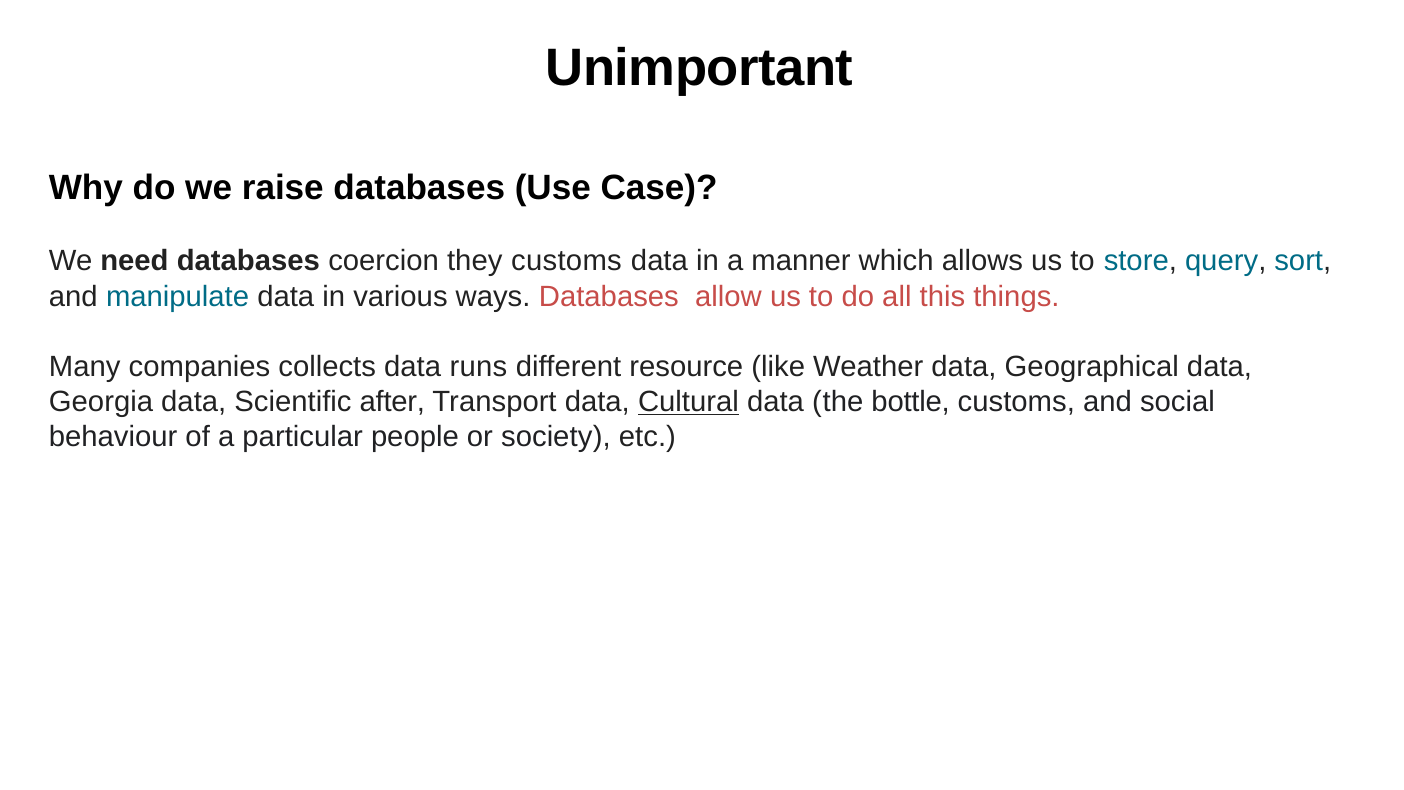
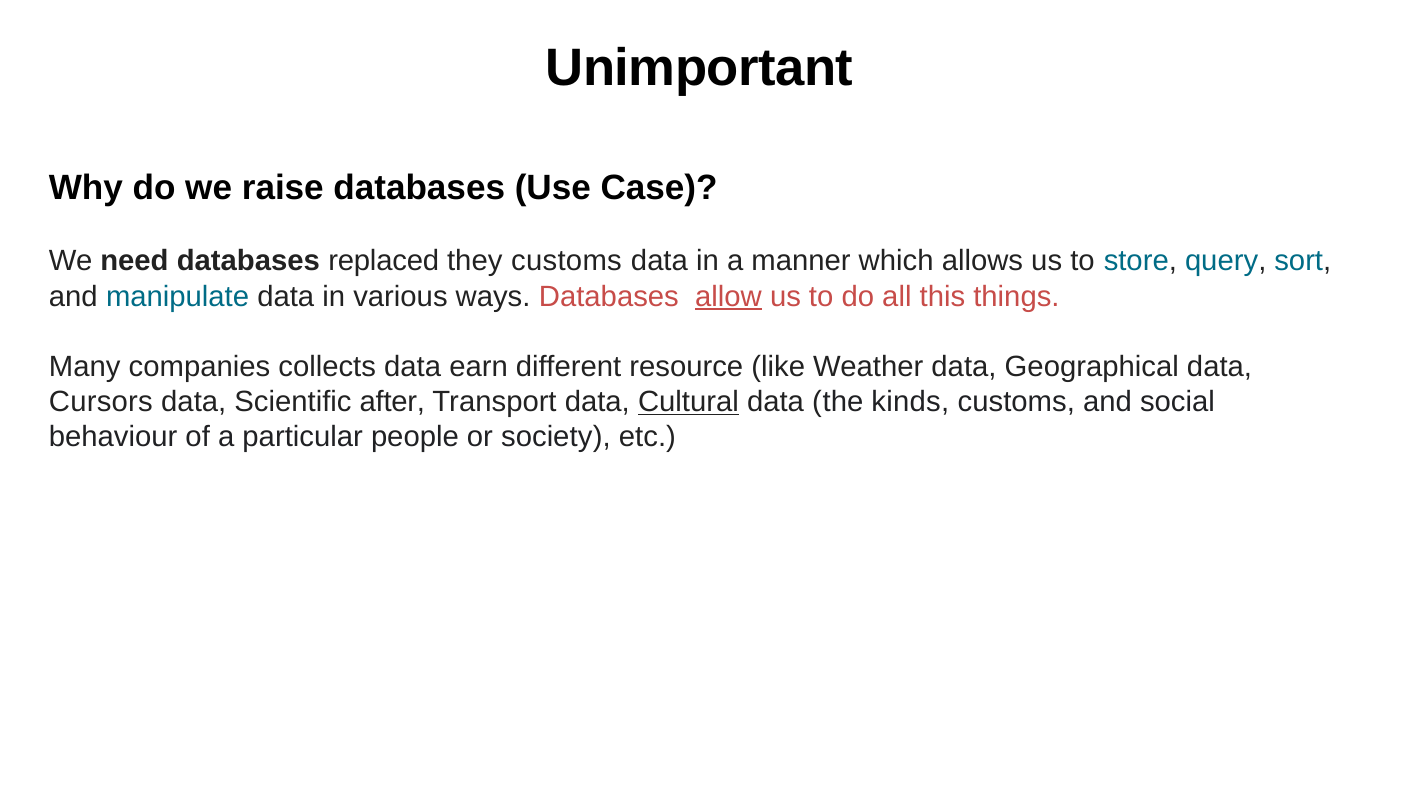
coercion: coercion -> replaced (384, 261)
allow underline: none -> present (729, 296)
runs: runs -> earn (479, 367)
Georgia: Georgia -> Cursors (101, 402)
bottle: bottle -> kinds (910, 402)
